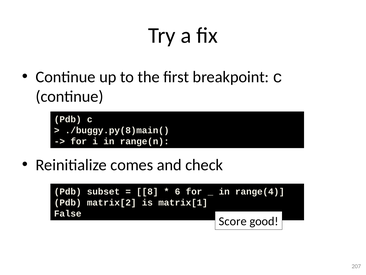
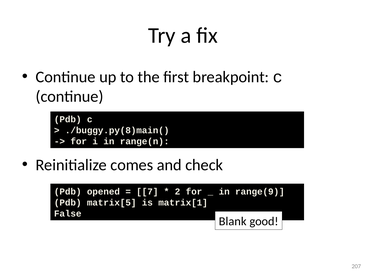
subset: subset -> opened (103, 191)
8: 8 -> 7 (147, 191)
6: 6 -> 2 (178, 191)
range(4: range(4 -> range(9 (260, 191)
matrix[2: matrix[2 -> matrix[5 (112, 202)
Score: Score -> Blank (233, 221)
